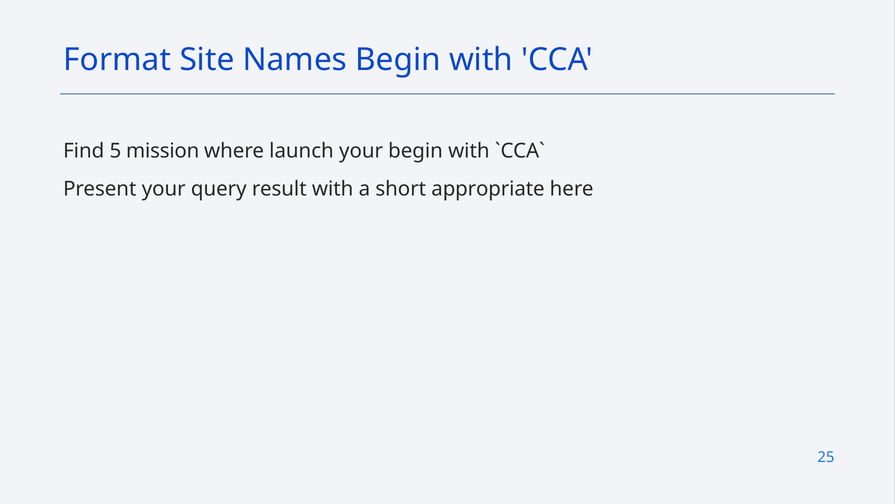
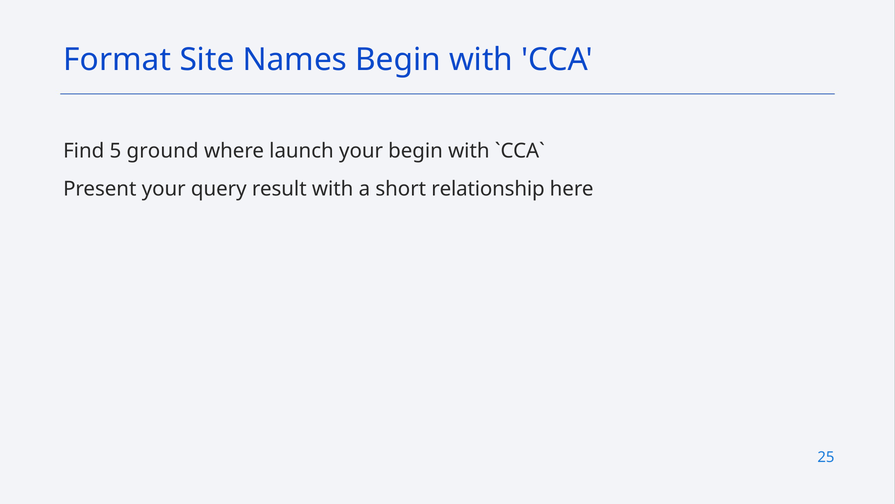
mission: mission -> ground (163, 151)
appropriate: appropriate -> relationship (488, 189)
